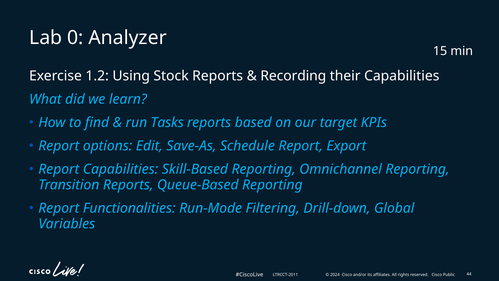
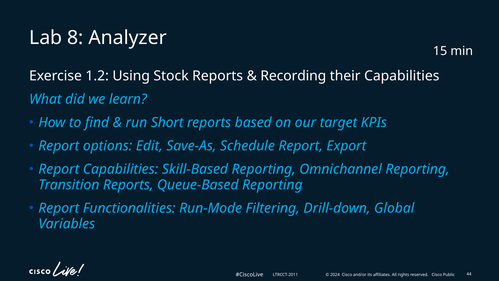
0: 0 -> 8 (75, 38)
Tasks: Tasks -> Short (167, 122)
